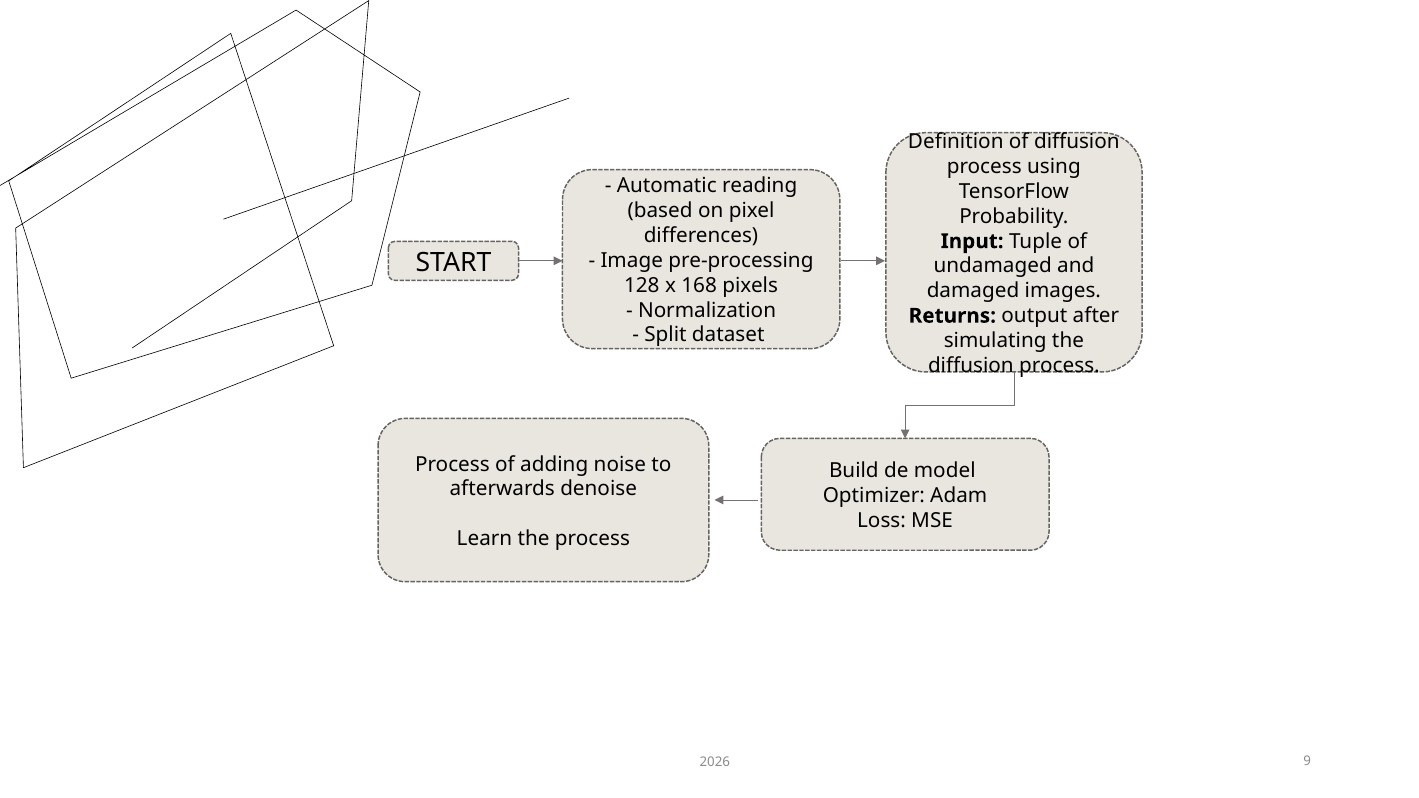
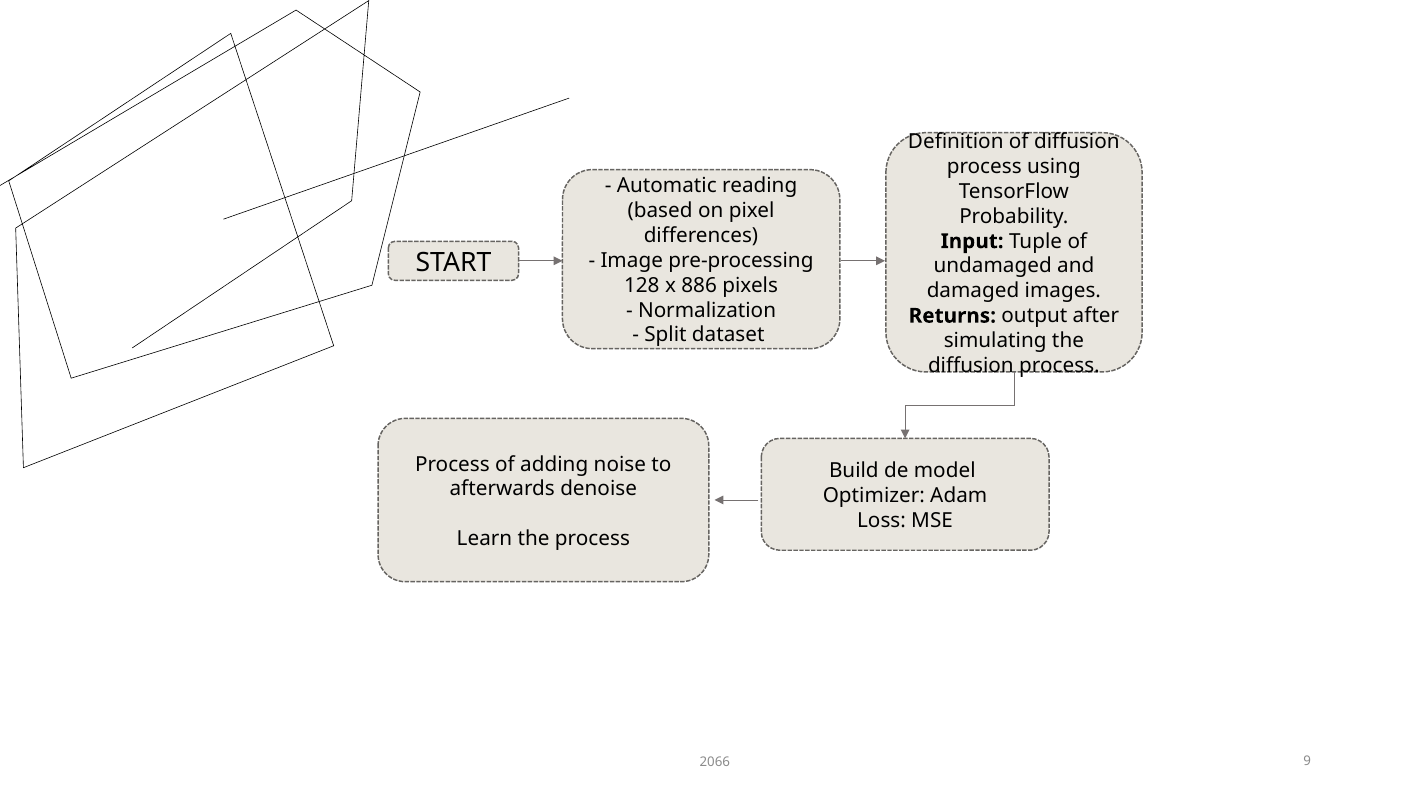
168: 168 -> 886 (699, 285)
2026: 2026 -> 2066 (715, 762)
